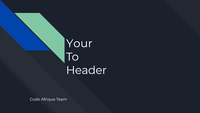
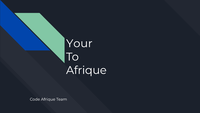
Header: Header -> Afrique (86, 70)
